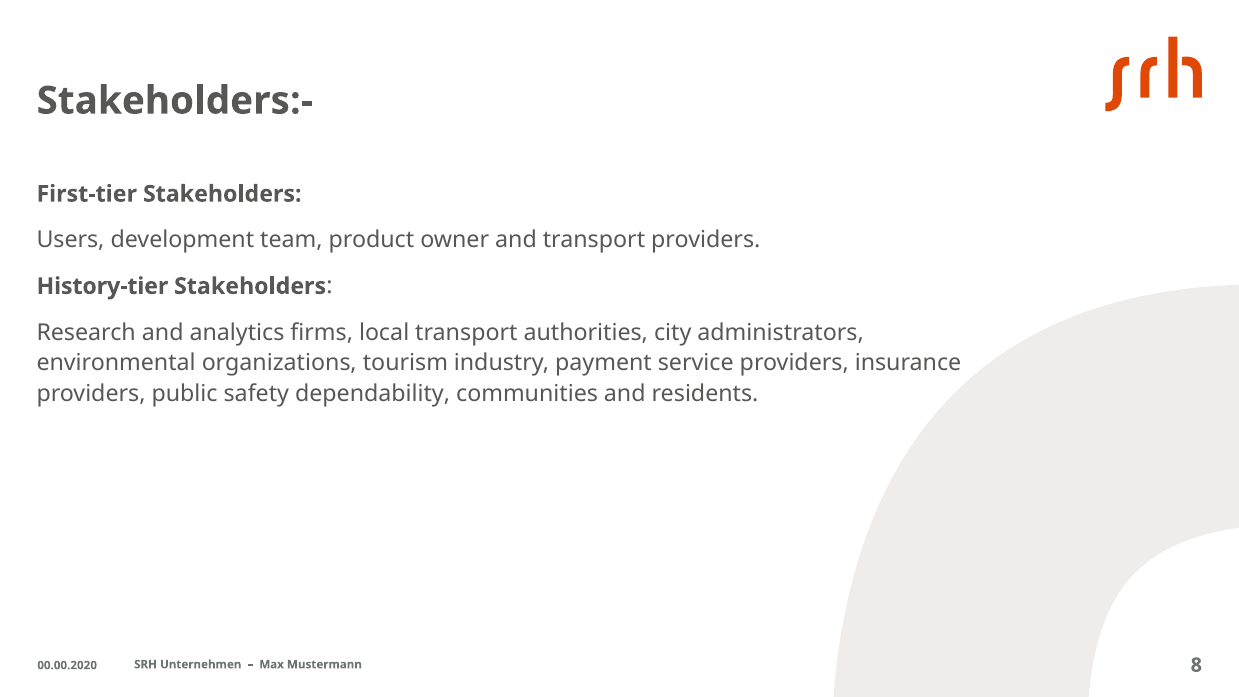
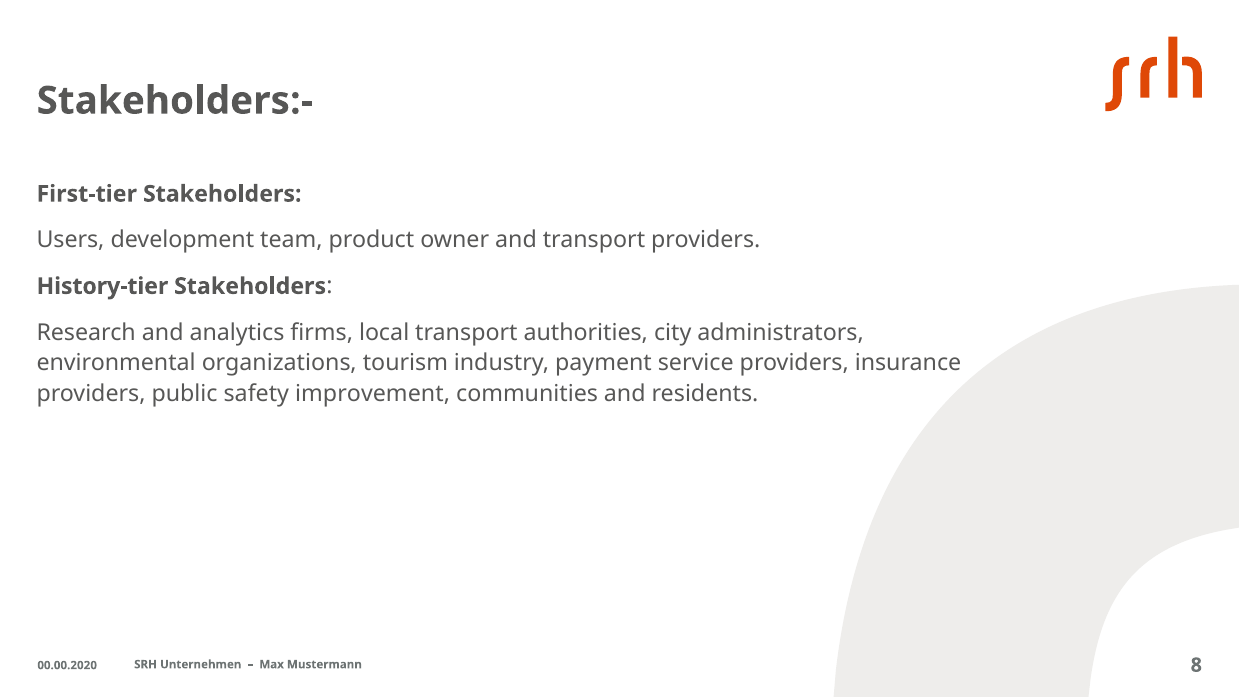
dependability: dependability -> improvement (373, 394)
